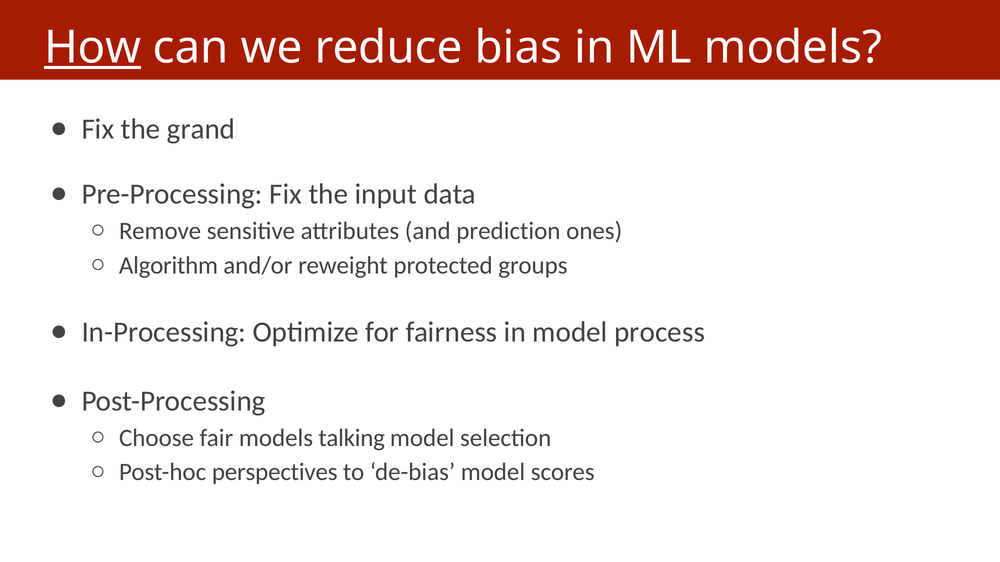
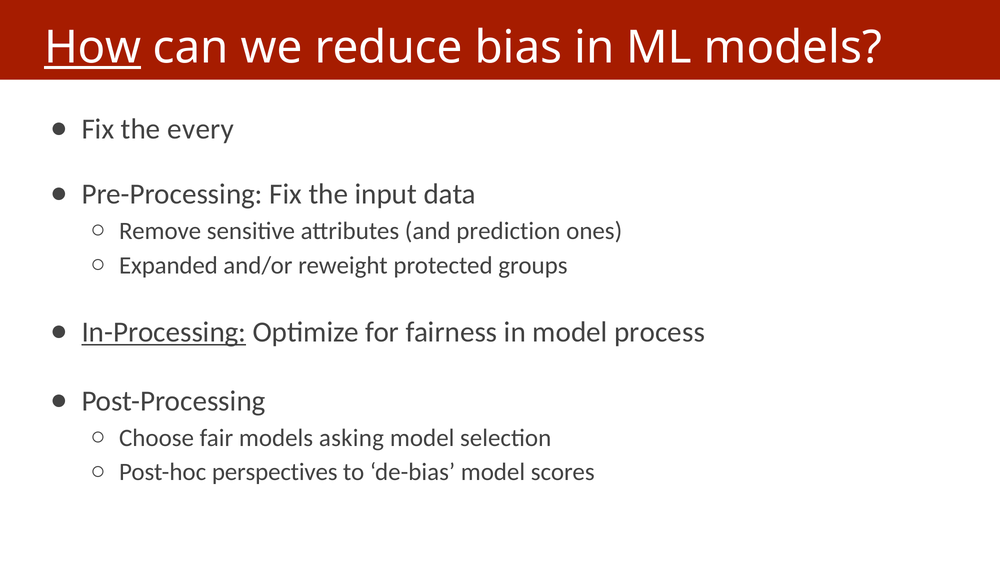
grand: grand -> every (201, 129)
Algorithm: Algorithm -> Expanded (168, 266)
In-Processing underline: none -> present (164, 332)
talking: talking -> asking (351, 438)
